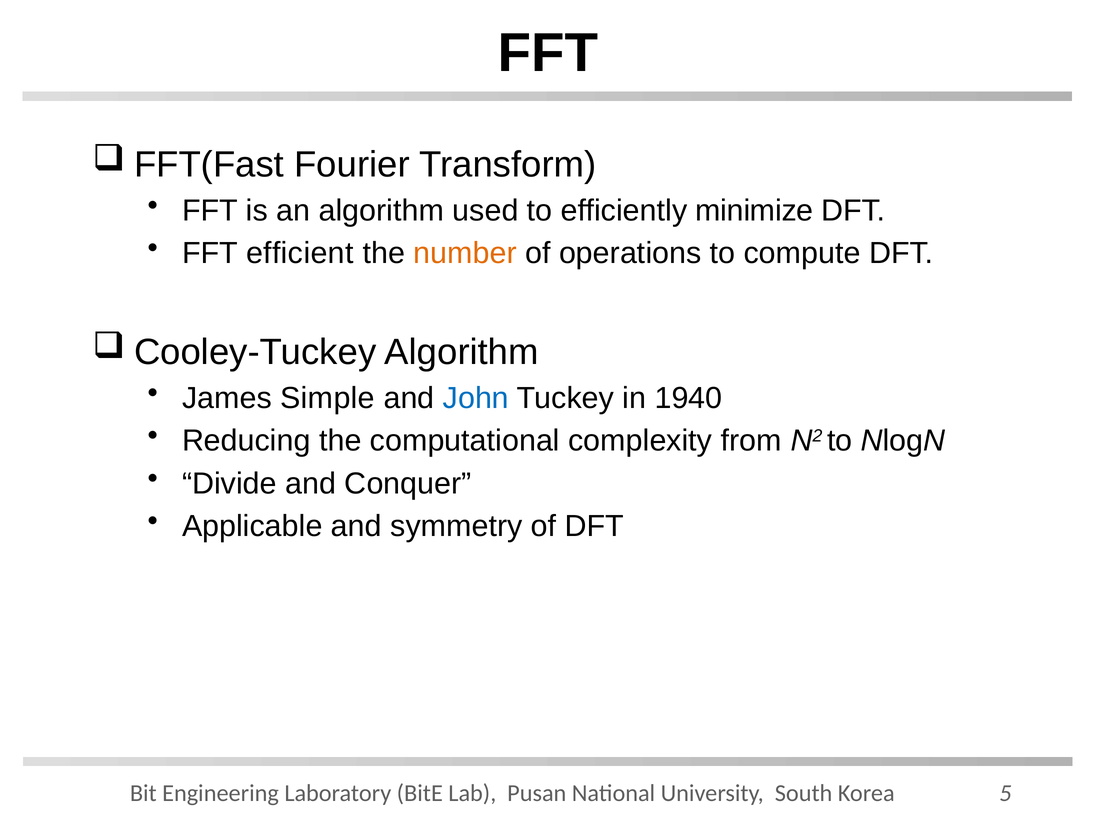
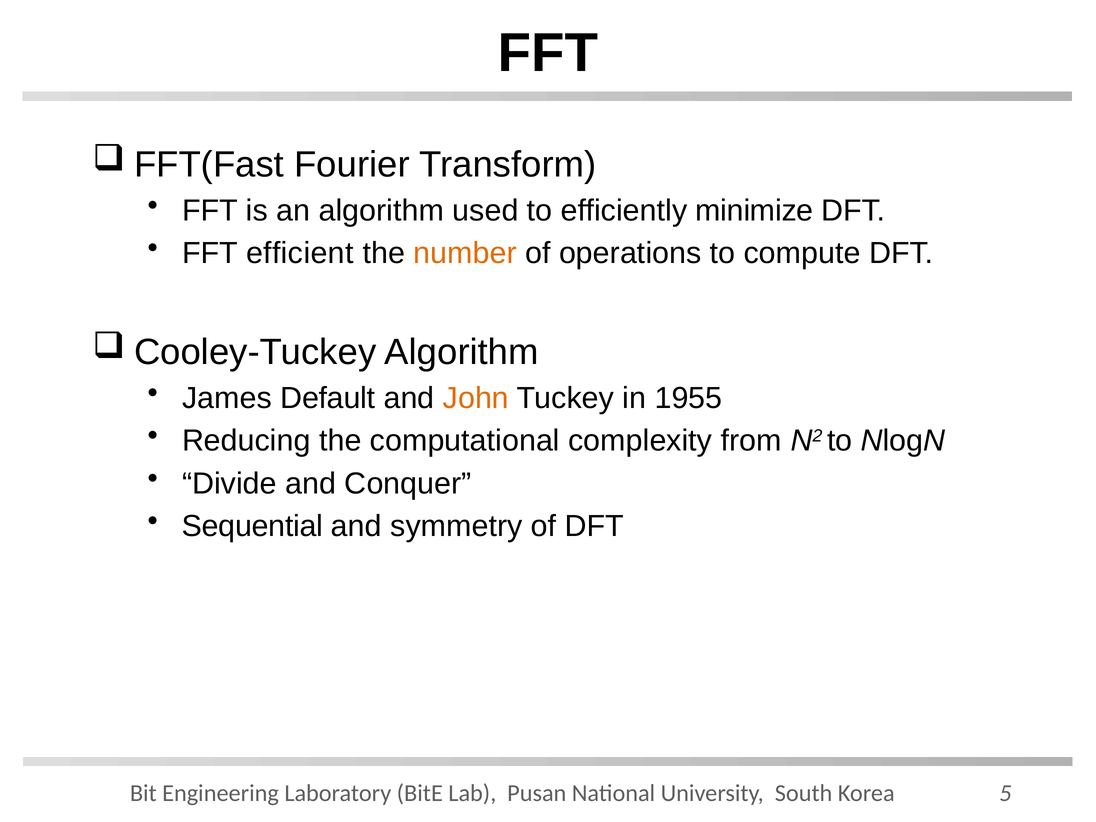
Simple: Simple -> Default (328, 398)
John colour: blue -> orange (476, 398)
1940: 1940 -> 1955 (688, 398)
Applicable: Applicable -> Sequential (252, 526)
